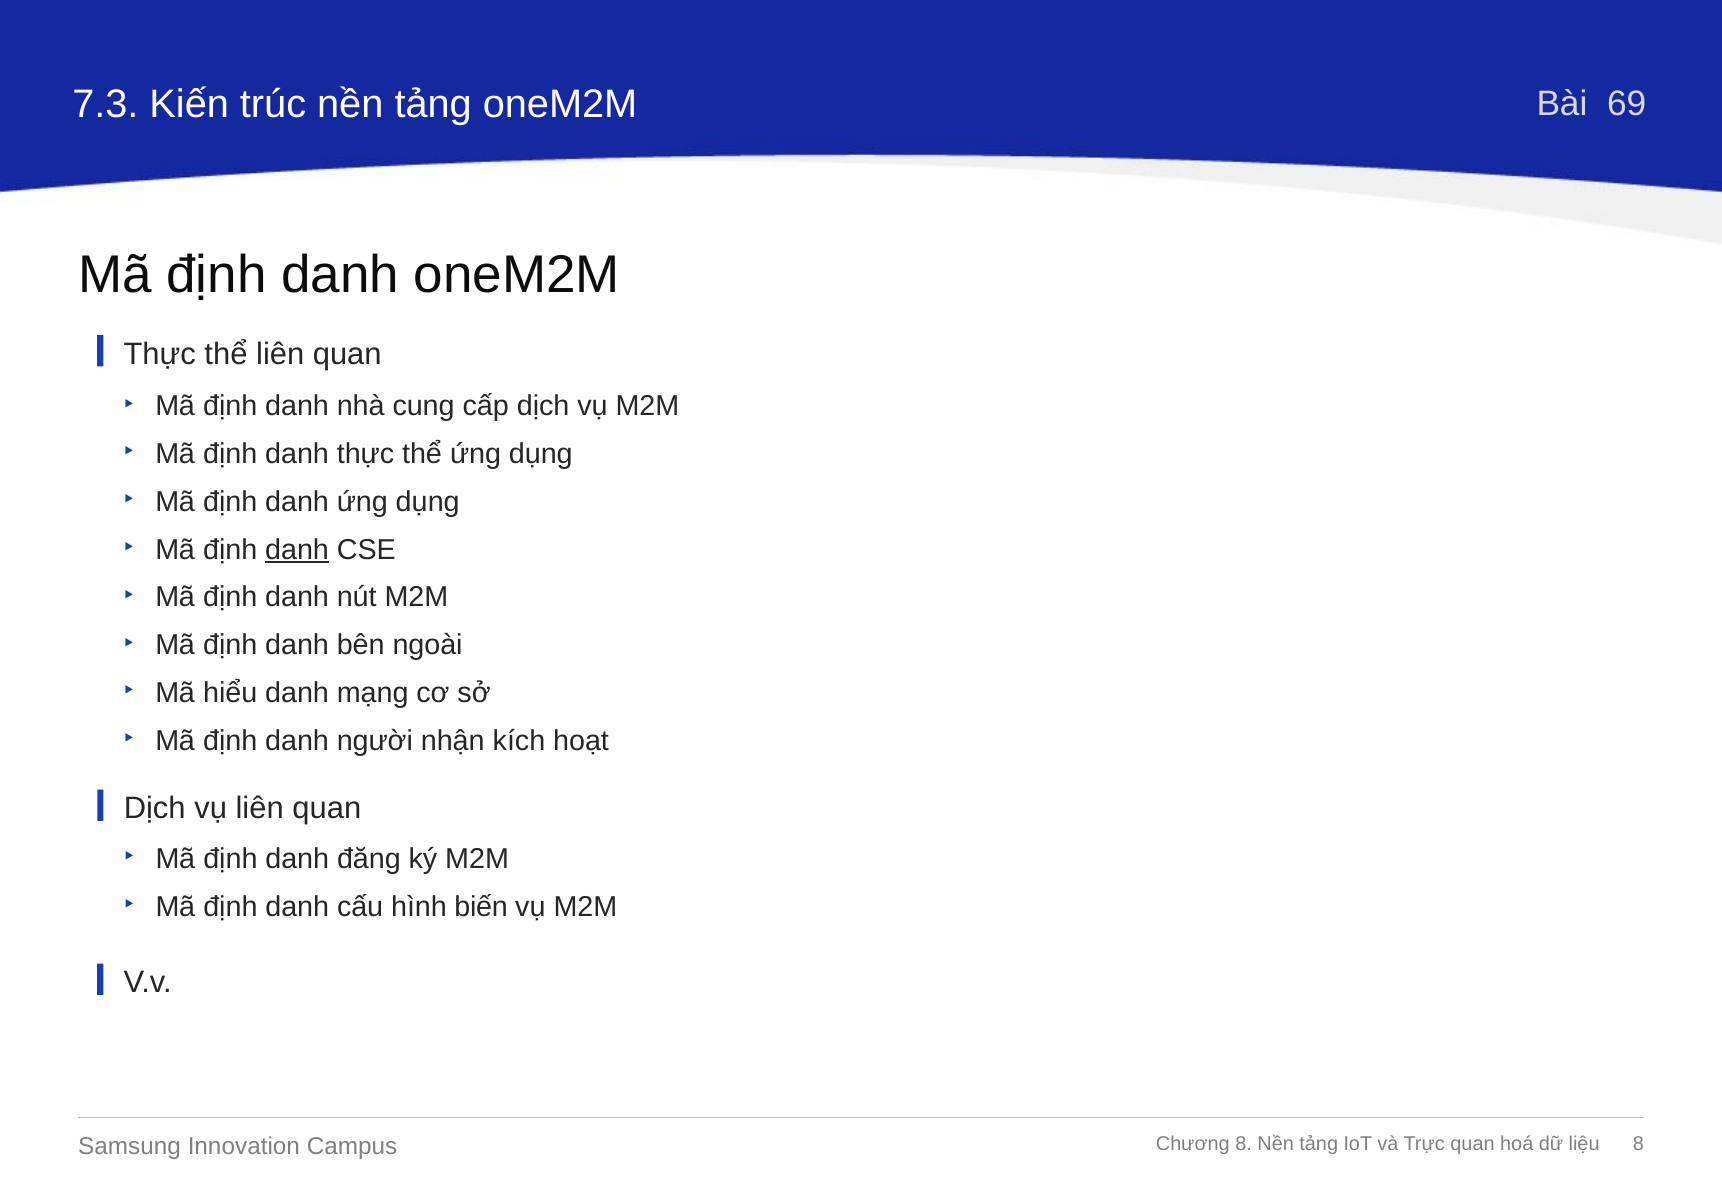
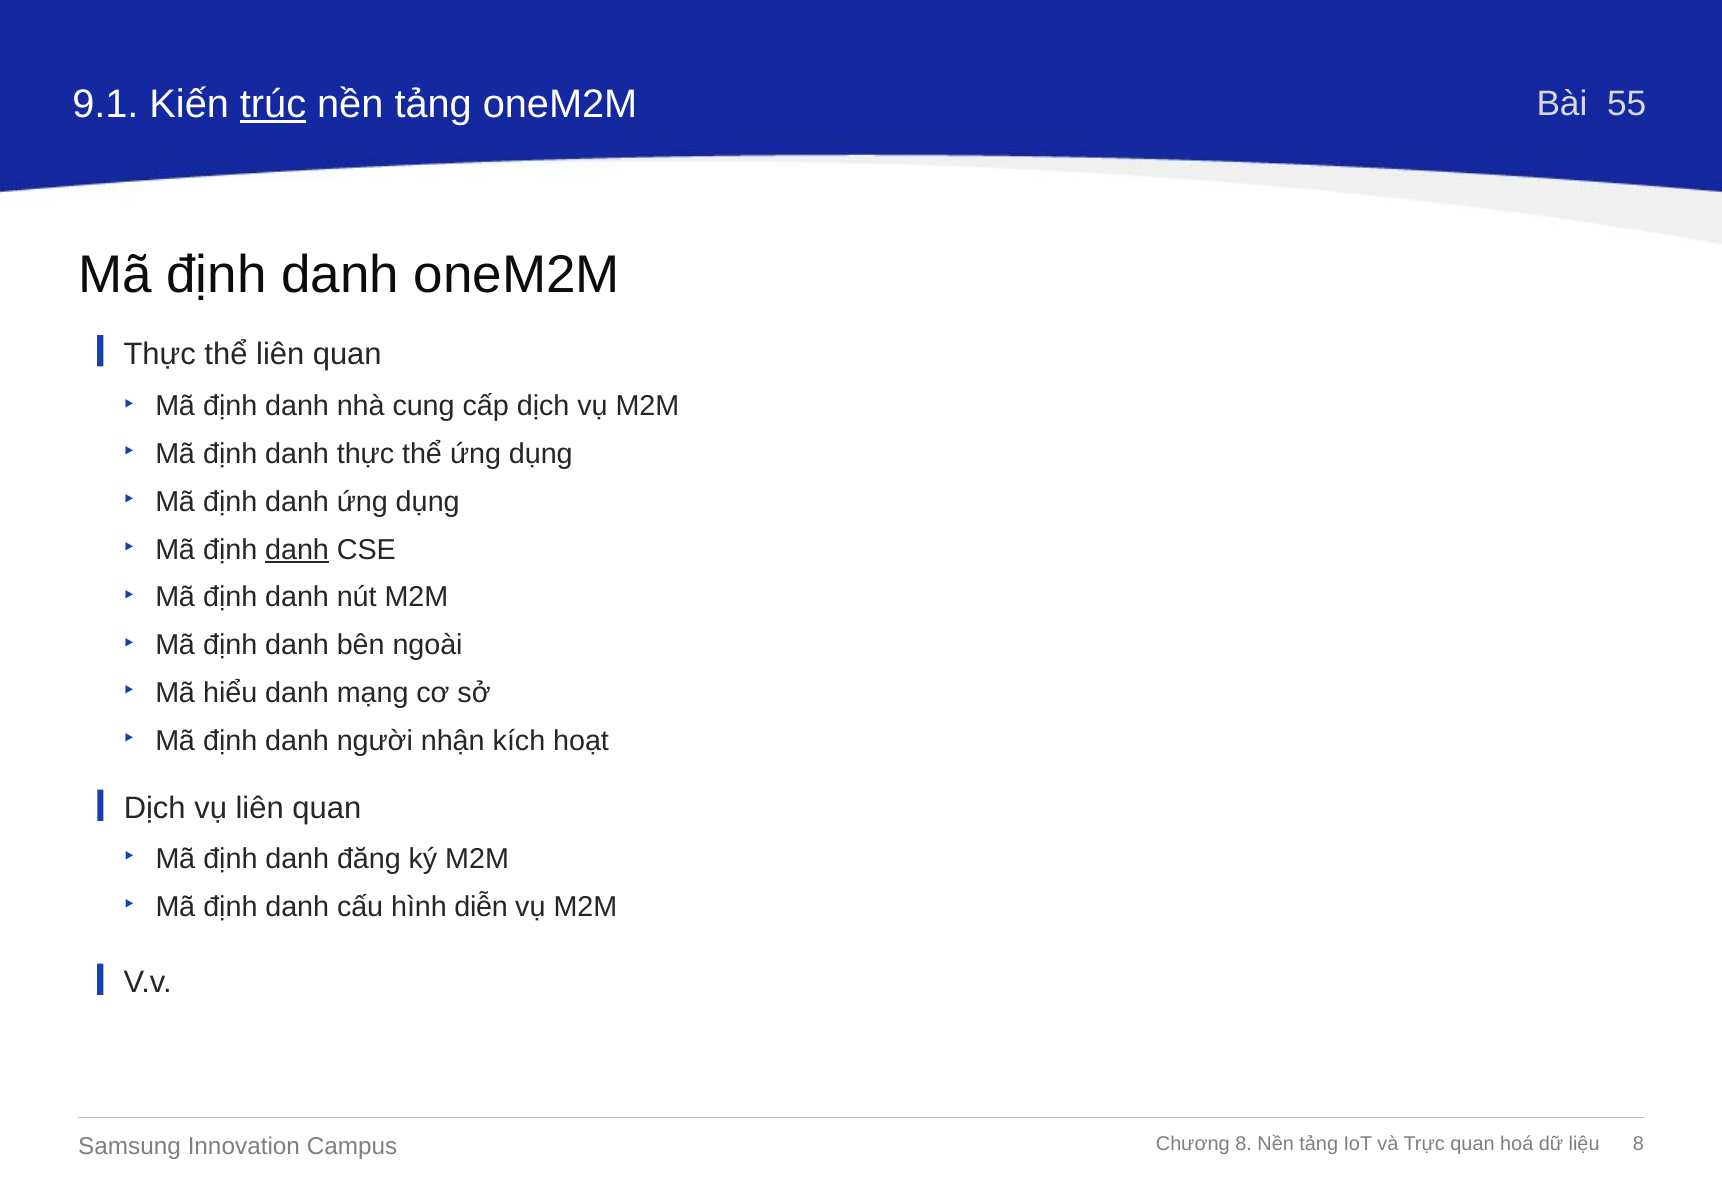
7.3: 7.3 -> 9.1 (105, 104)
trúc underline: none -> present (273, 104)
69: 69 -> 55 (1627, 104)
biến: biến -> diễn (481, 906)
